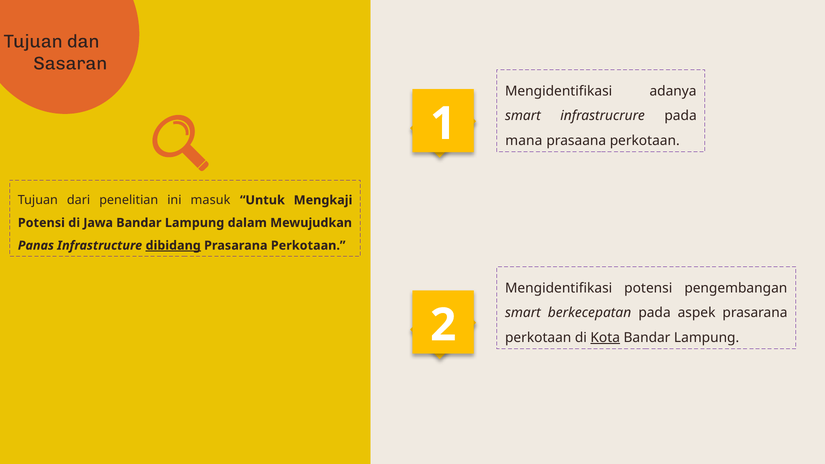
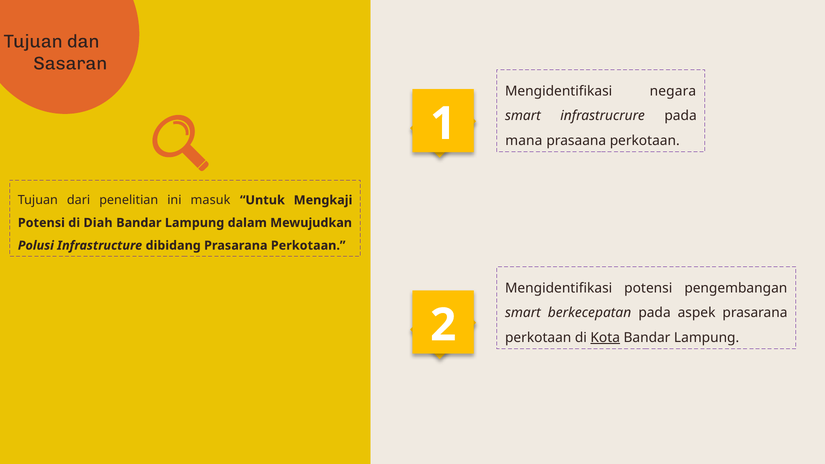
adanya: adanya -> negara (673, 91)
Jawa: Jawa -> Diah (98, 223)
Panas: Panas -> Polusi (36, 246)
dibidang underline: present -> none (173, 246)
